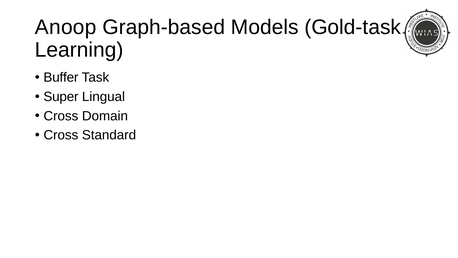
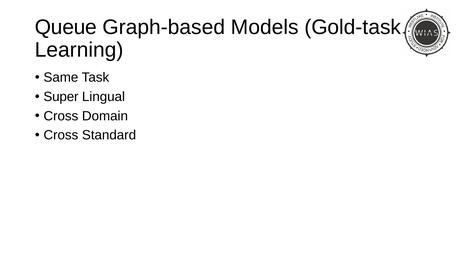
Anoop: Anoop -> Queue (66, 27)
Buffer: Buffer -> Same (61, 77)
